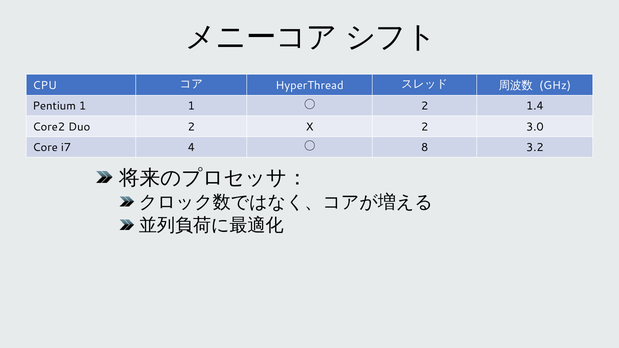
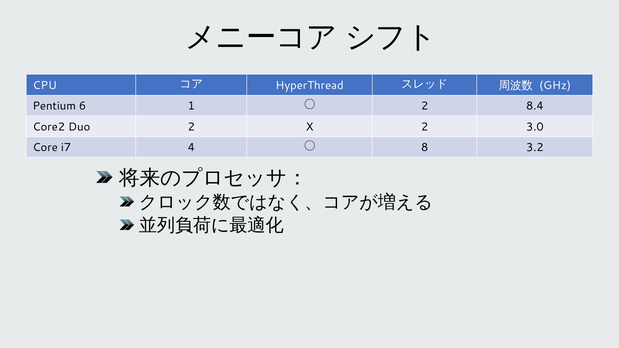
Pentium 1: 1 -> 6 (83, 106)
1.4: 1.4 -> 8.4 (535, 106)
